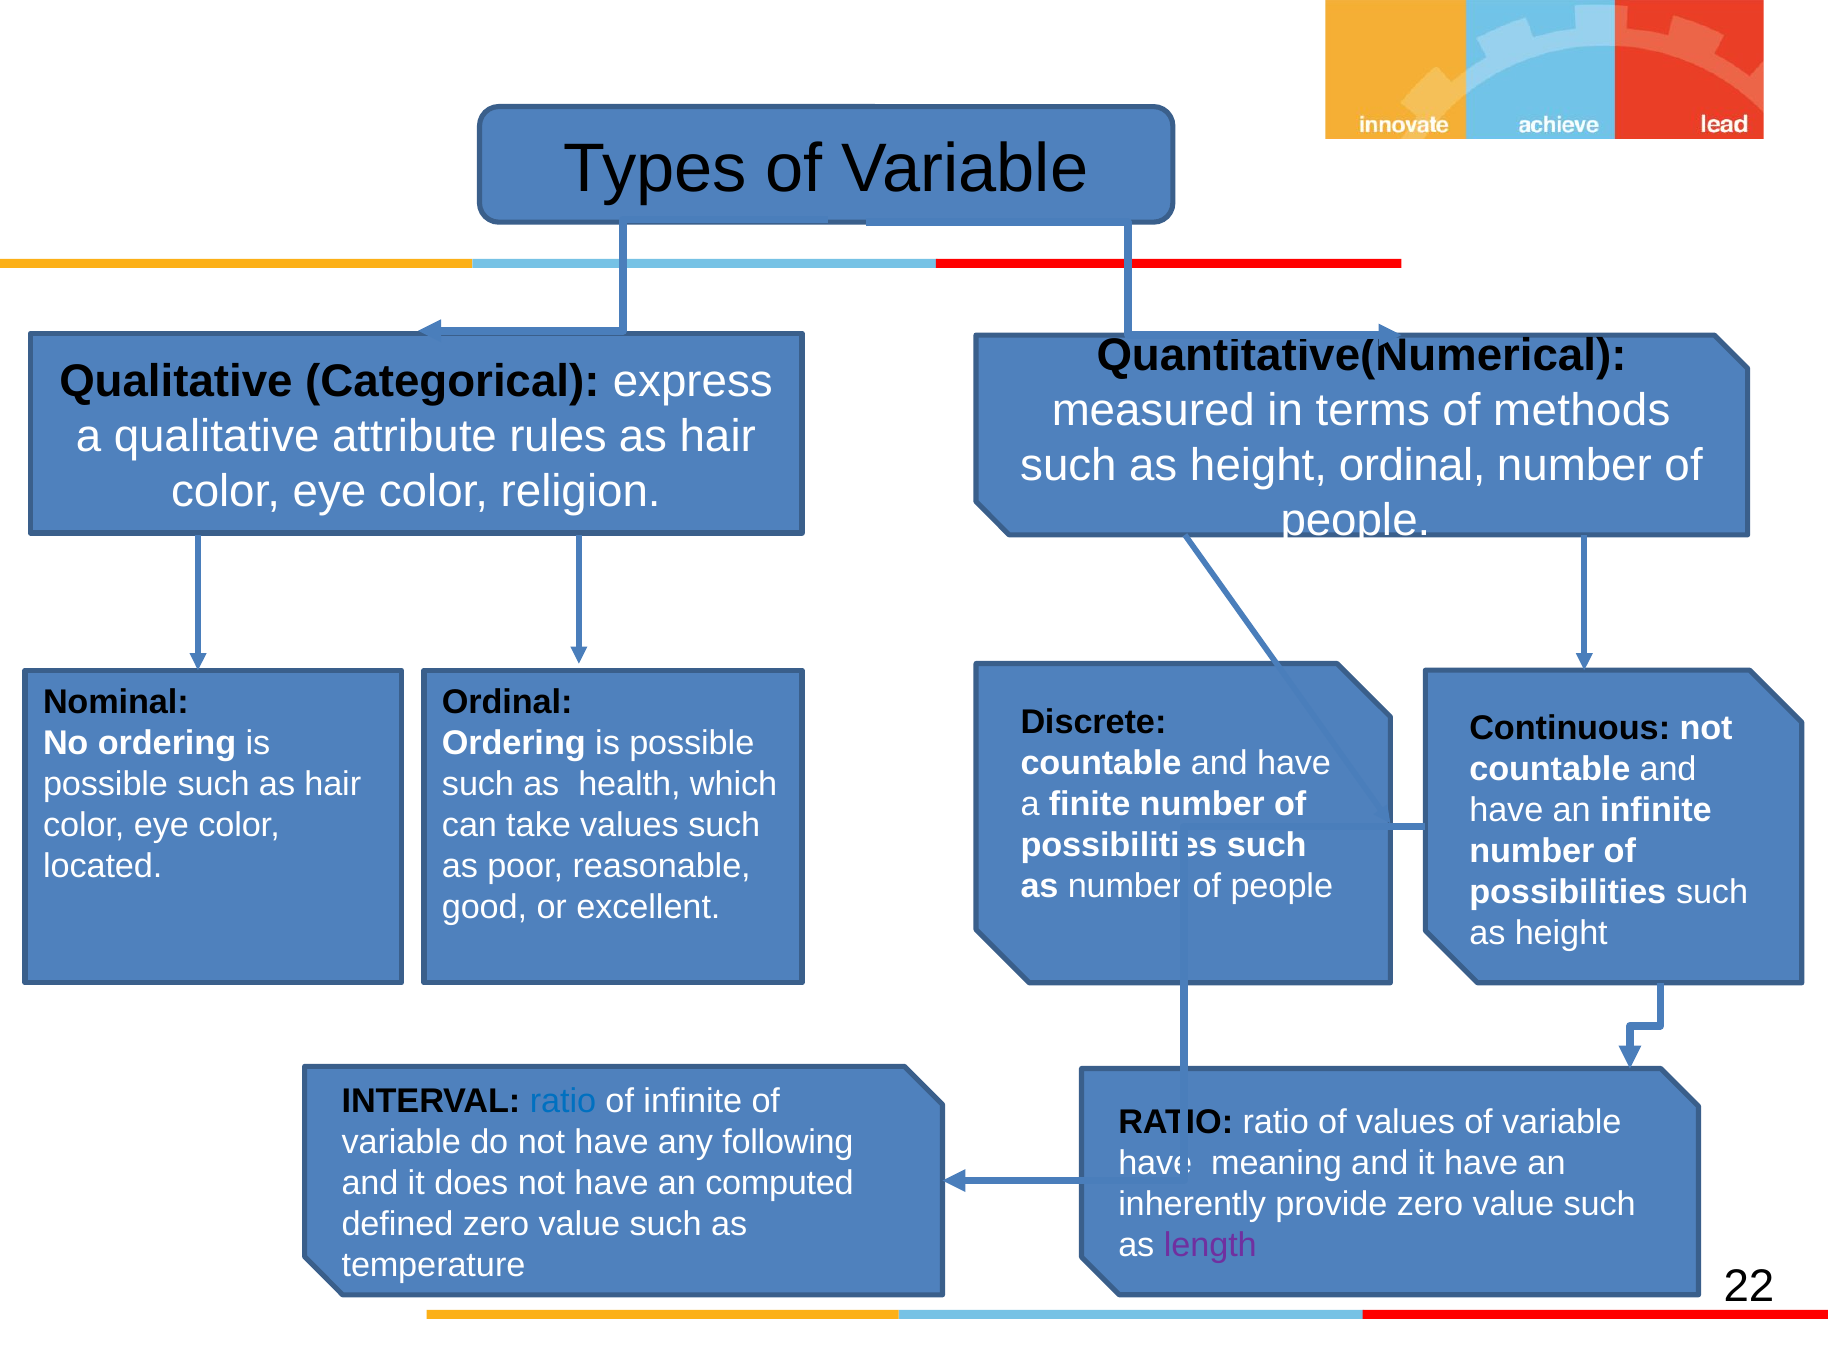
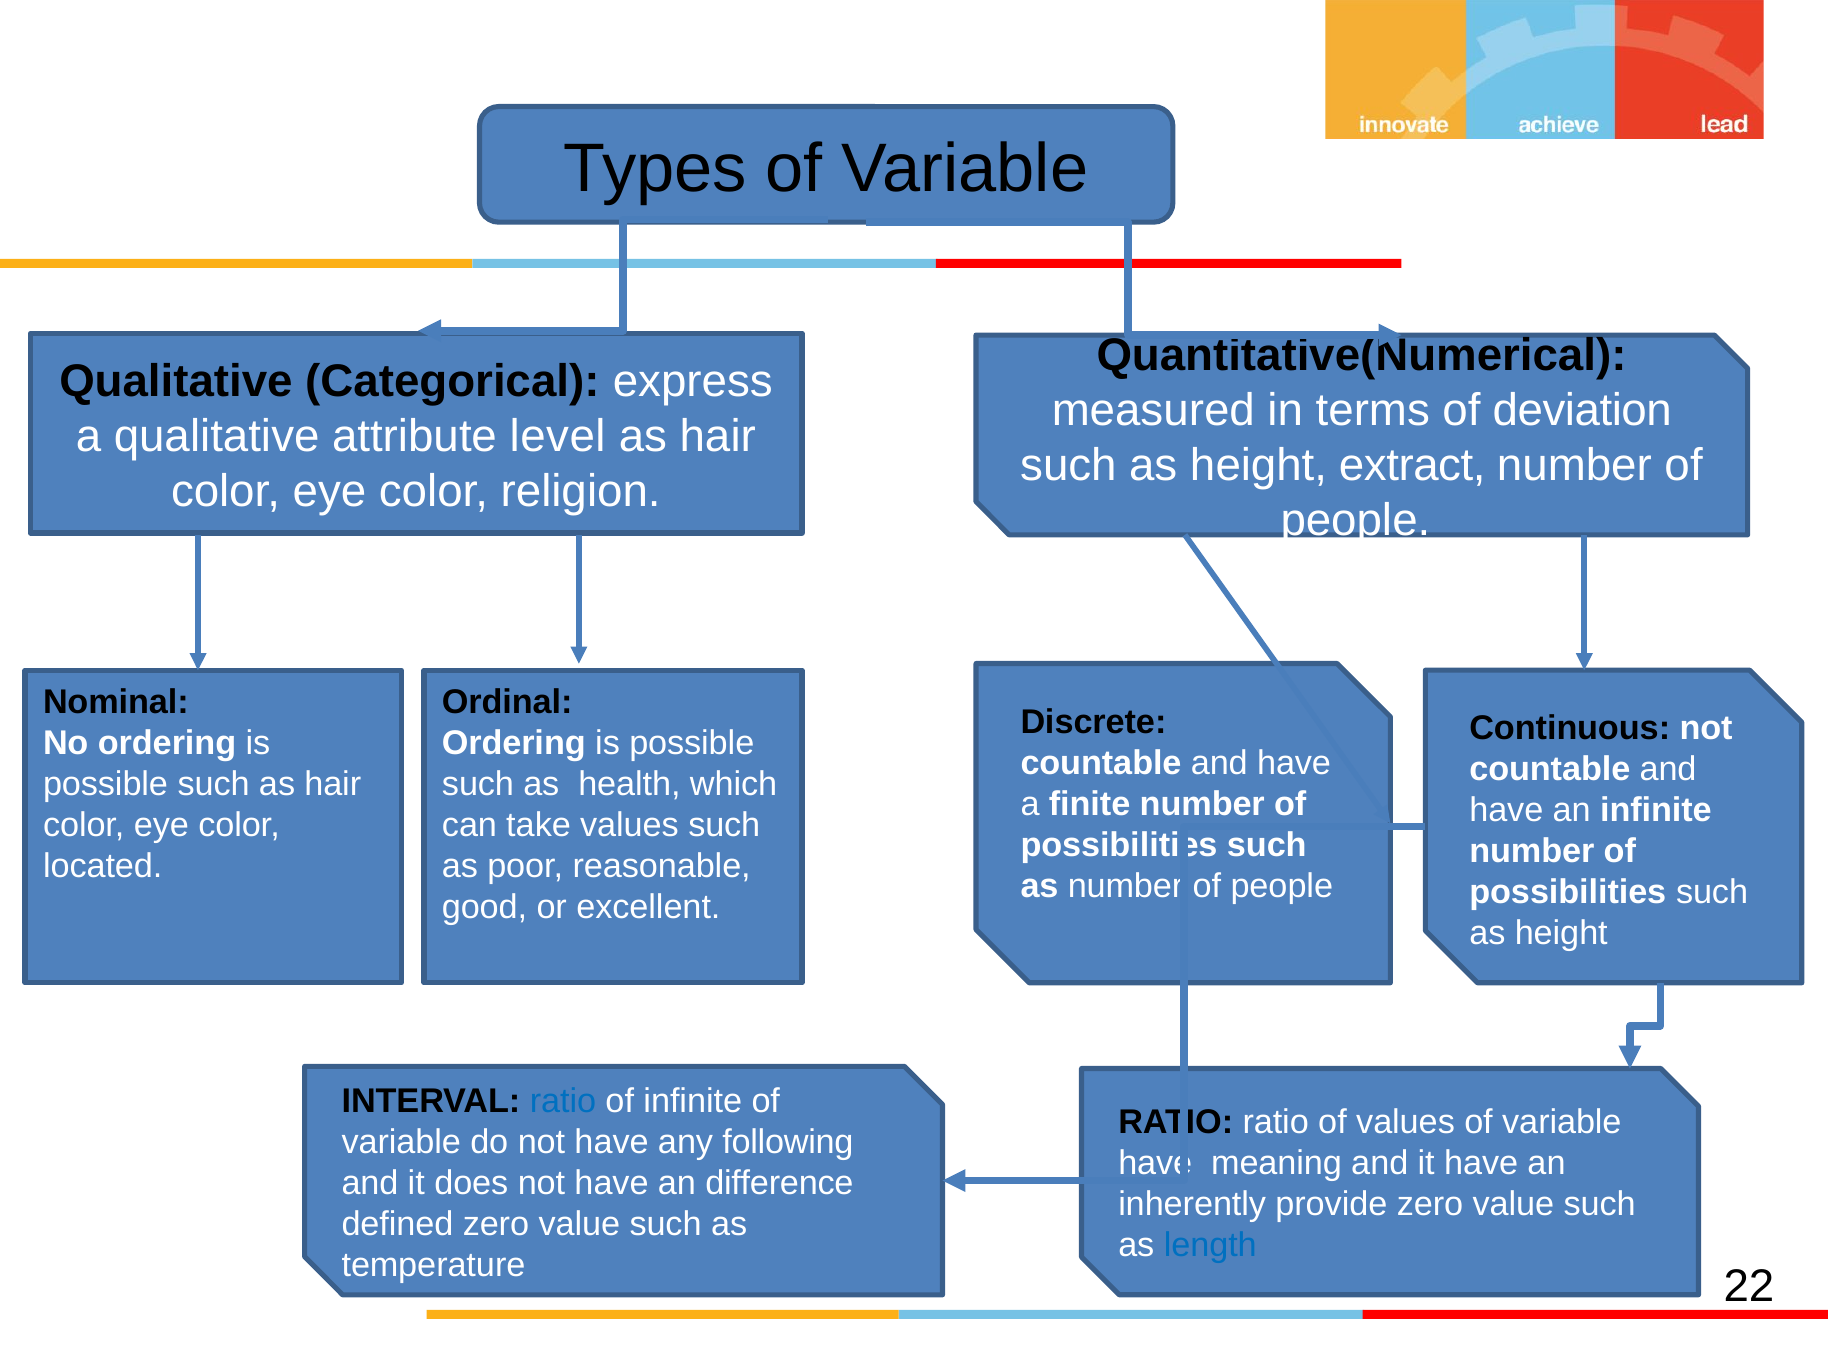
methods: methods -> deviation (1582, 411)
rules: rules -> level (558, 436)
height ordinal: ordinal -> extract (1412, 466)
computed: computed -> difference (779, 1183)
length colour: purple -> blue (1210, 1246)
